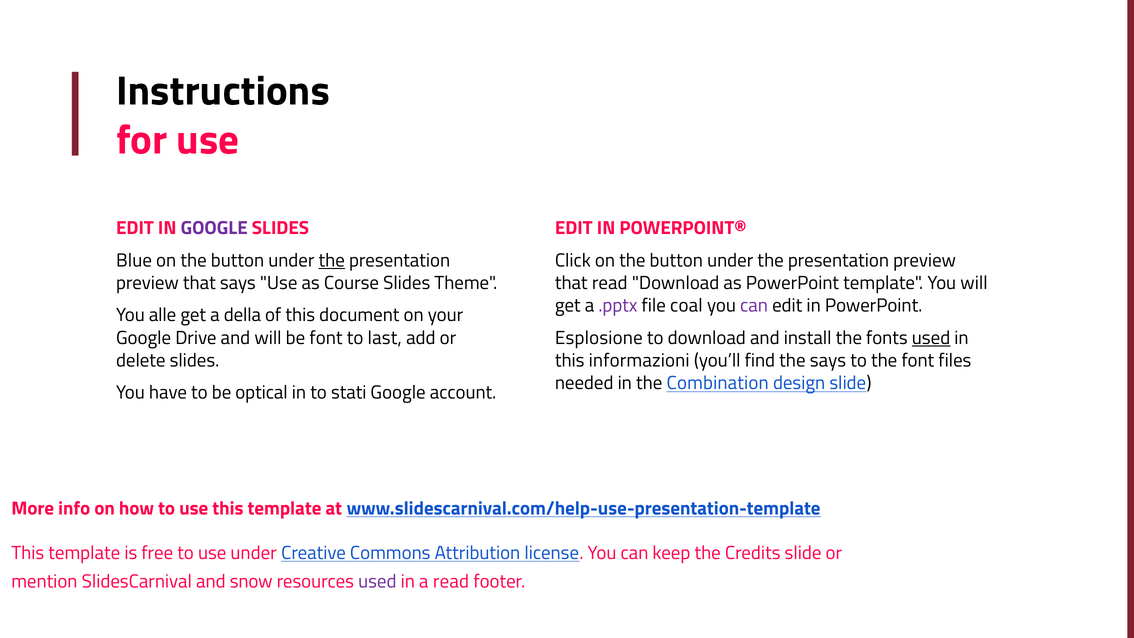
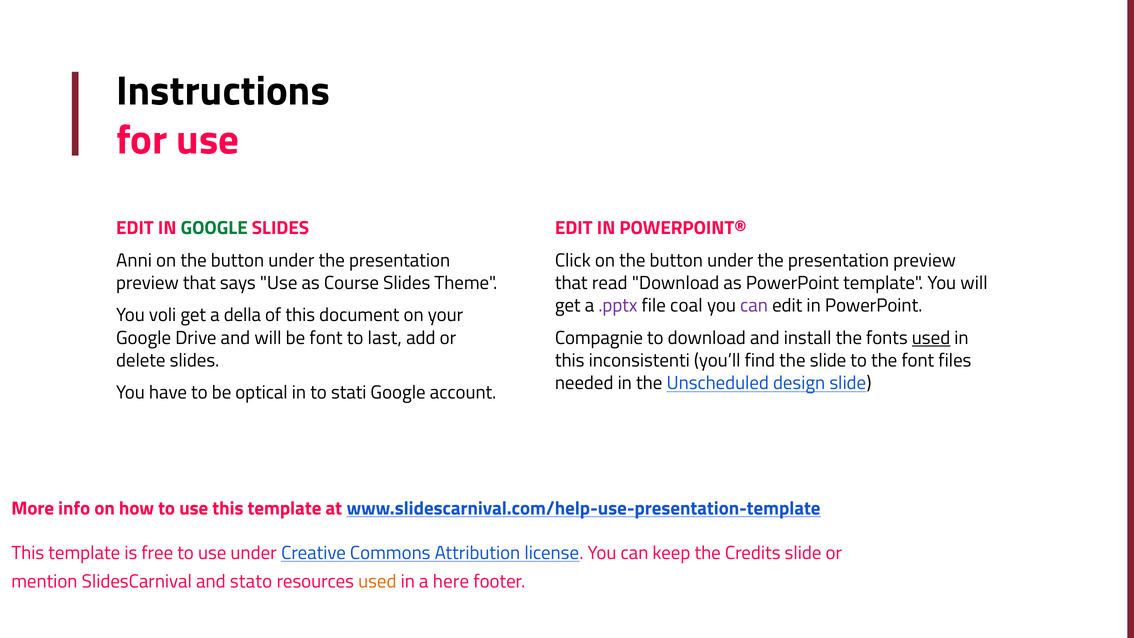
GOOGLE colour: purple -> green (214, 228)
Blue: Blue -> Anni (134, 260)
the underline: present -> none (332, 260)
alle: alle -> voli (163, 315)
Esplosione: Esplosione -> Compagnie (599, 338)
informazioni: informazioni -> inconsistenti (639, 360)
the says: says -> slide (828, 360)
Combination: Combination -> Unscheduled (718, 383)
snow: snow -> stato (251, 581)
used colour: purple -> orange (377, 581)
a read: read -> here (451, 581)
